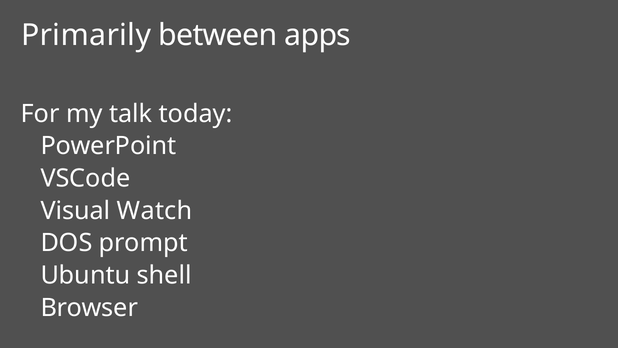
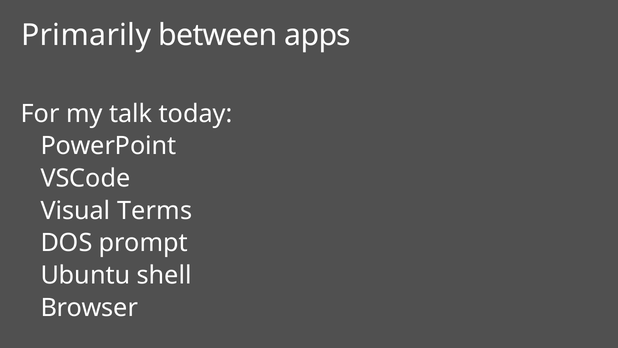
Watch: Watch -> Terms (155, 211)
